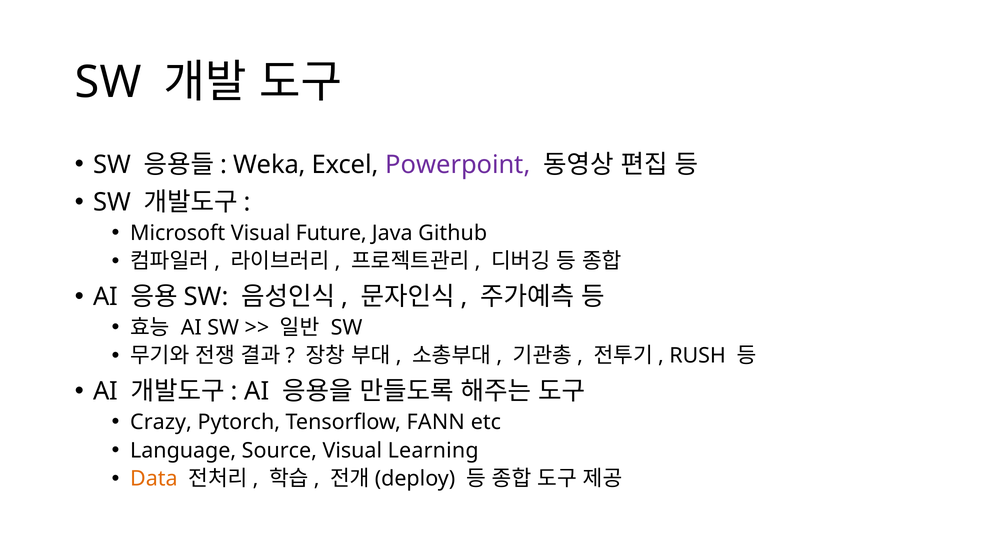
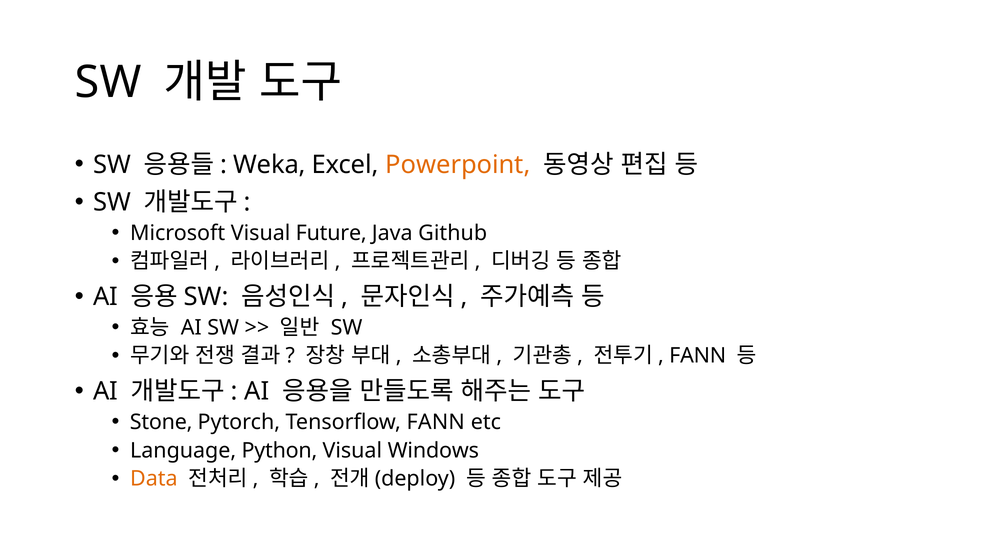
Powerpoint colour: purple -> orange (458, 164)
RUSH: RUSH -> FANN (698, 355)
Crazy: Crazy -> Stone (161, 422)
Source: Source -> Python (279, 450)
Learning: Learning -> Windows (433, 450)
